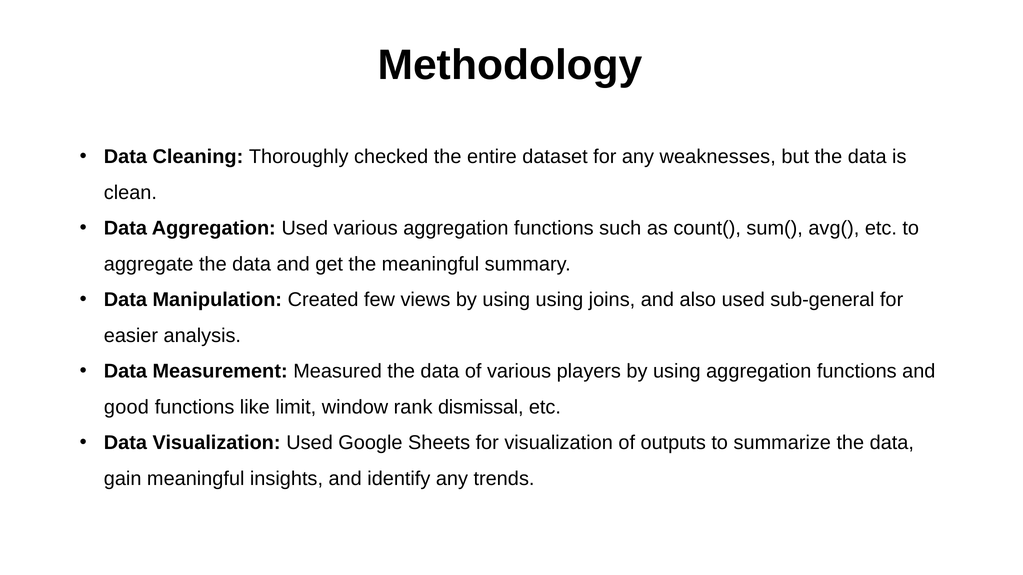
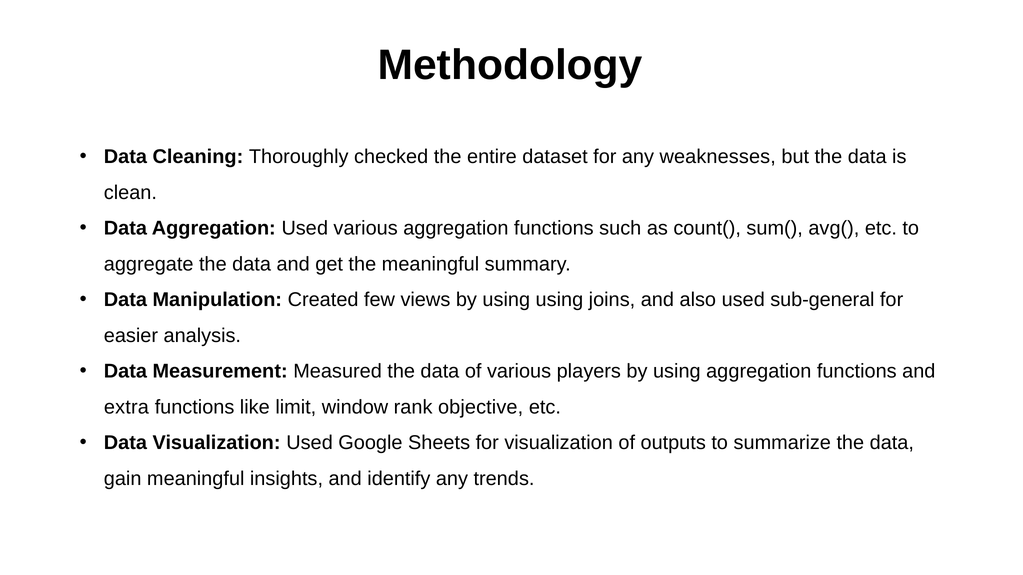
good: good -> extra (126, 407)
dismissal: dismissal -> objective (481, 407)
